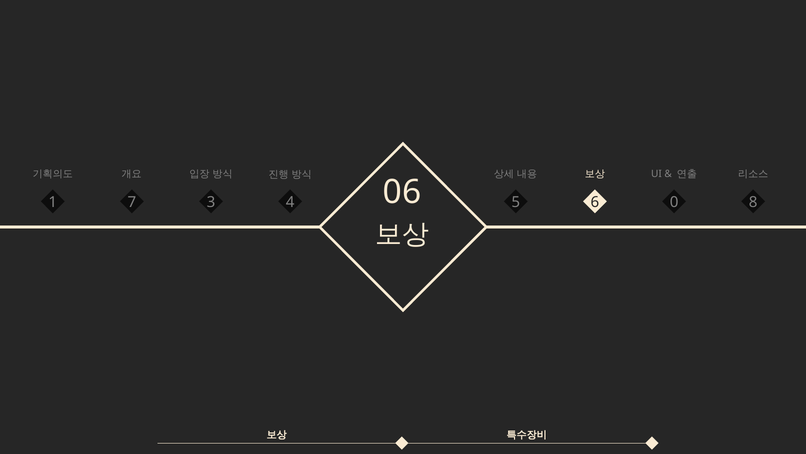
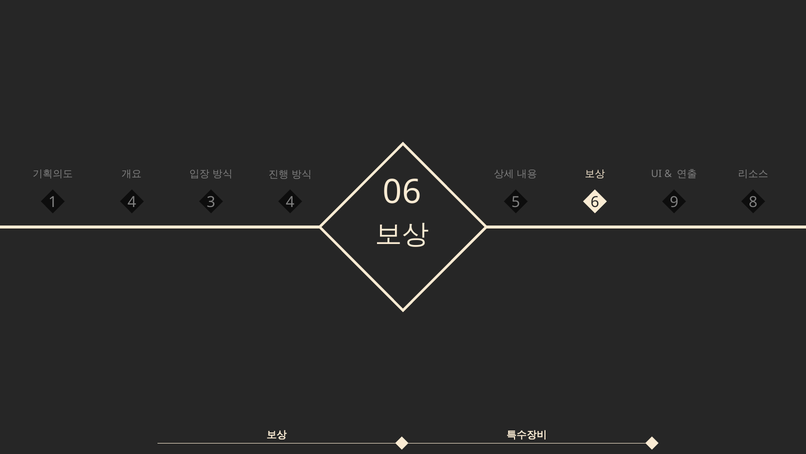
0: 0 -> 9 (674, 202)
1 7: 7 -> 4 (132, 202)
